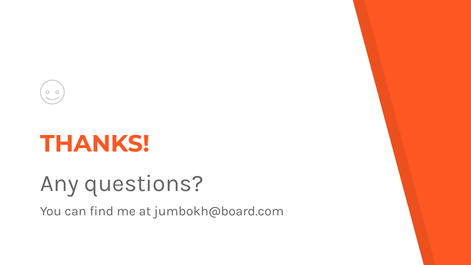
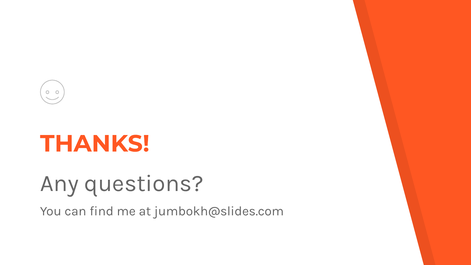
jumbokh@board.com: jumbokh@board.com -> jumbokh@slides.com (219, 211)
